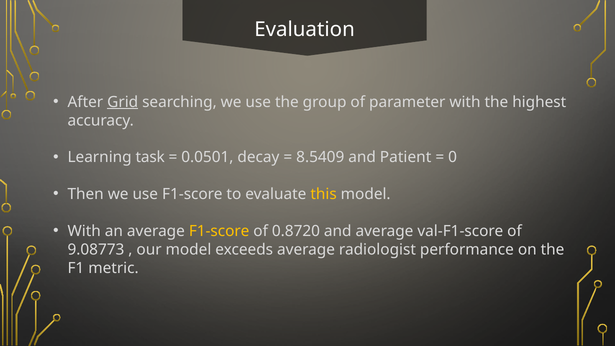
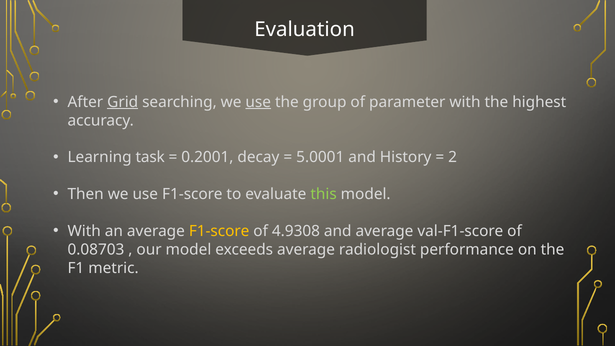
use underline: none -> present (258, 102)
0.0501: 0.0501 -> 0.2001 (207, 157)
8.5409: 8.5409 -> 5.0001 (320, 157)
Patient: Patient -> History (406, 157)
0: 0 -> 2 (453, 157)
this colour: yellow -> light green (324, 194)
0.8720: 0.8720 -> 4.9308 (296, 231)
9.08773: 9.08773 -> 0.08703 (96, 250)
